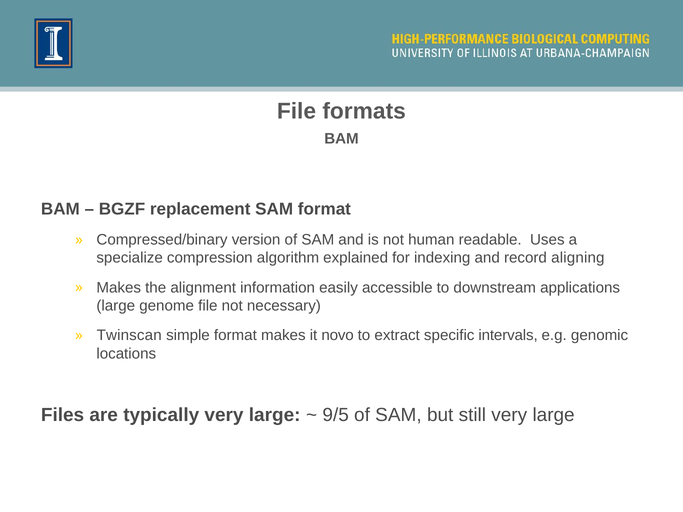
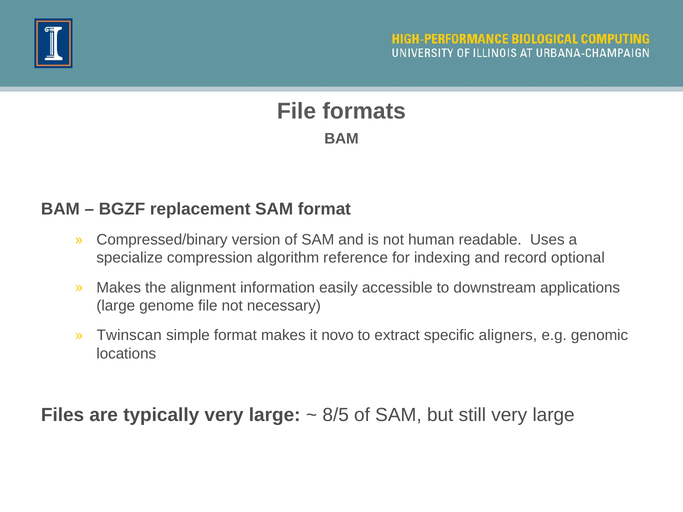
explained: explained -> reference (356, 258)
aligning: aligning -> optional (578, 258)
intervals: intervals -> aligners (508, 335)
9/5: 9/5 -> 8/5 (336, 415)
